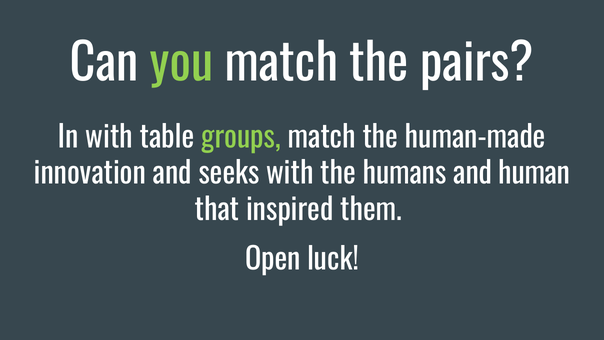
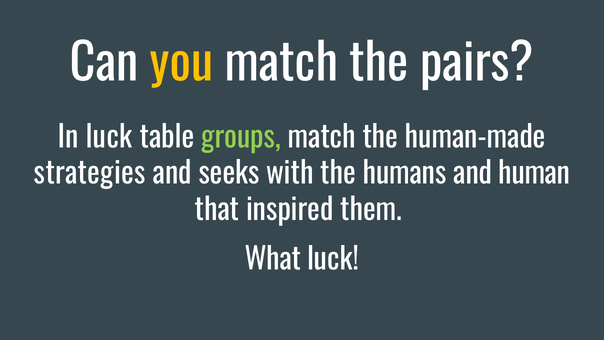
you colour: light green -> yellow (182, 64)
In with: with -> luck (109, 138)
innovation: innovation -> strategies (90, 174)
Open: Open -> What (273, 260)
